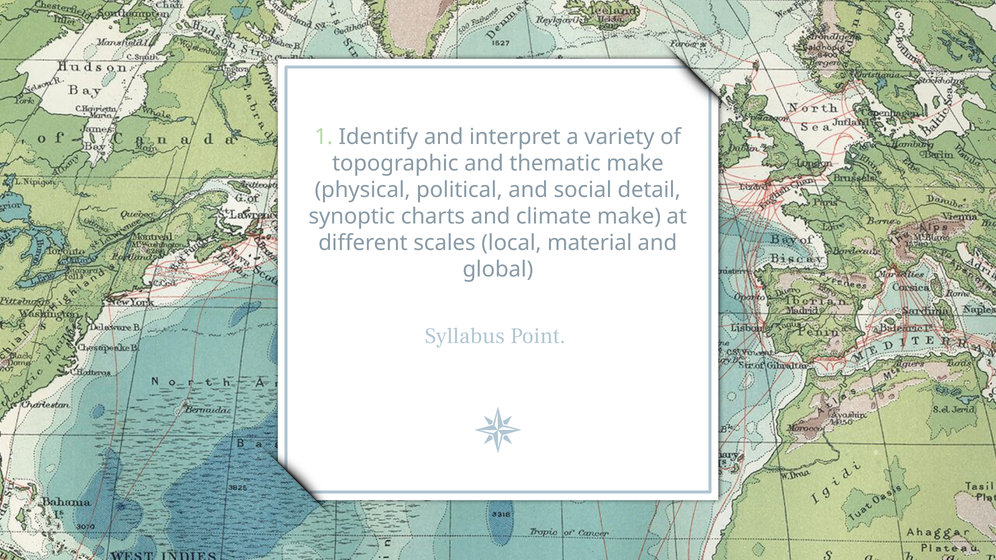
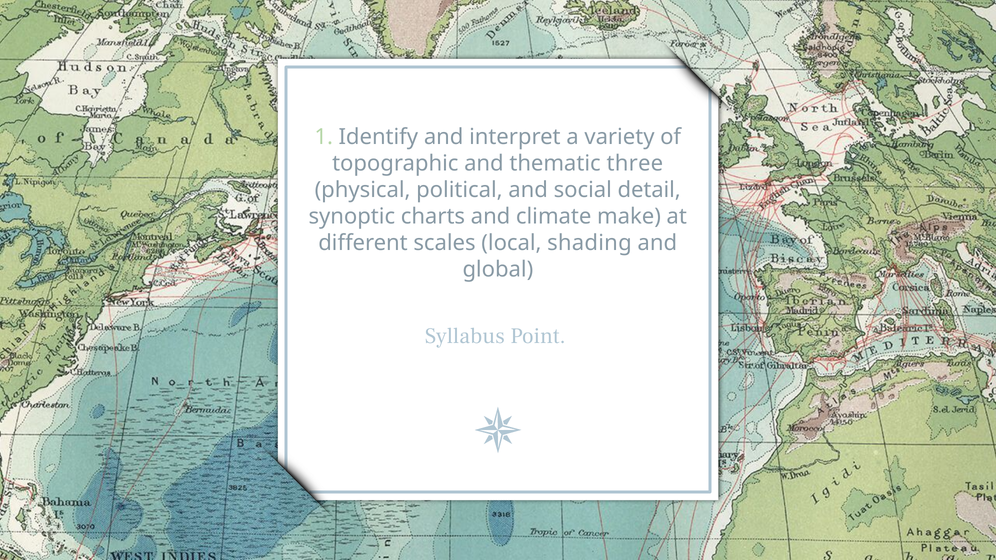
thematic make: make -> three (635, 164)
material: material -> shading (589, 243)
